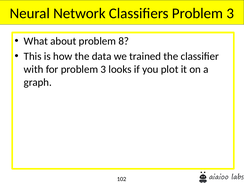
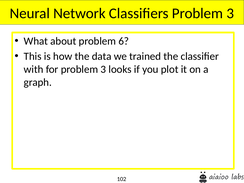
8: 8 -> 6 (124, 41)
